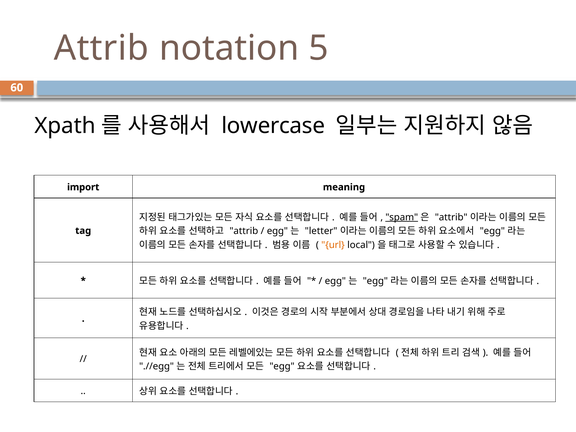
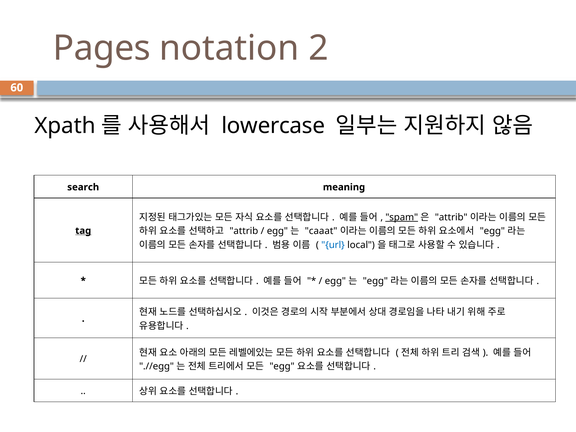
Attrib: Attrib -> Pages (102, 48)
5: 5 -> 2 (318, 48)
import: import -> search (83, 187)
letter: letter -> caaat (321, 231)
tag underline: none -> present (83, 231)
url colour: orange -> blue (333, 245)
